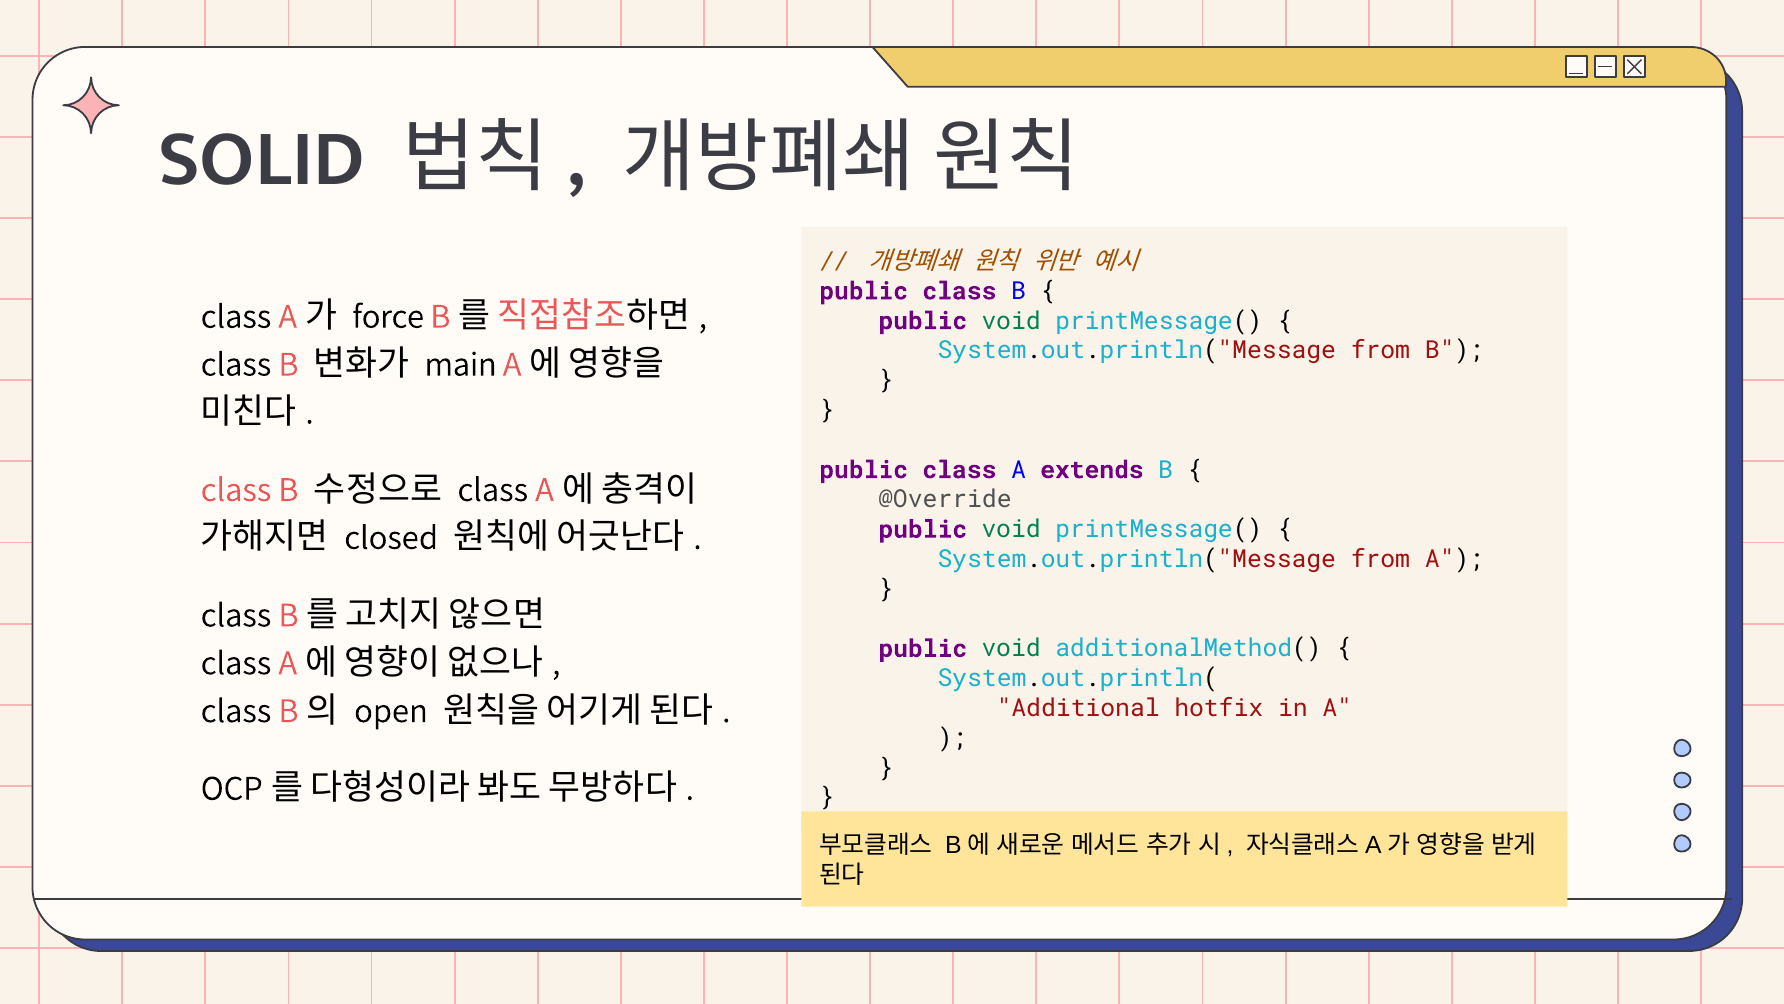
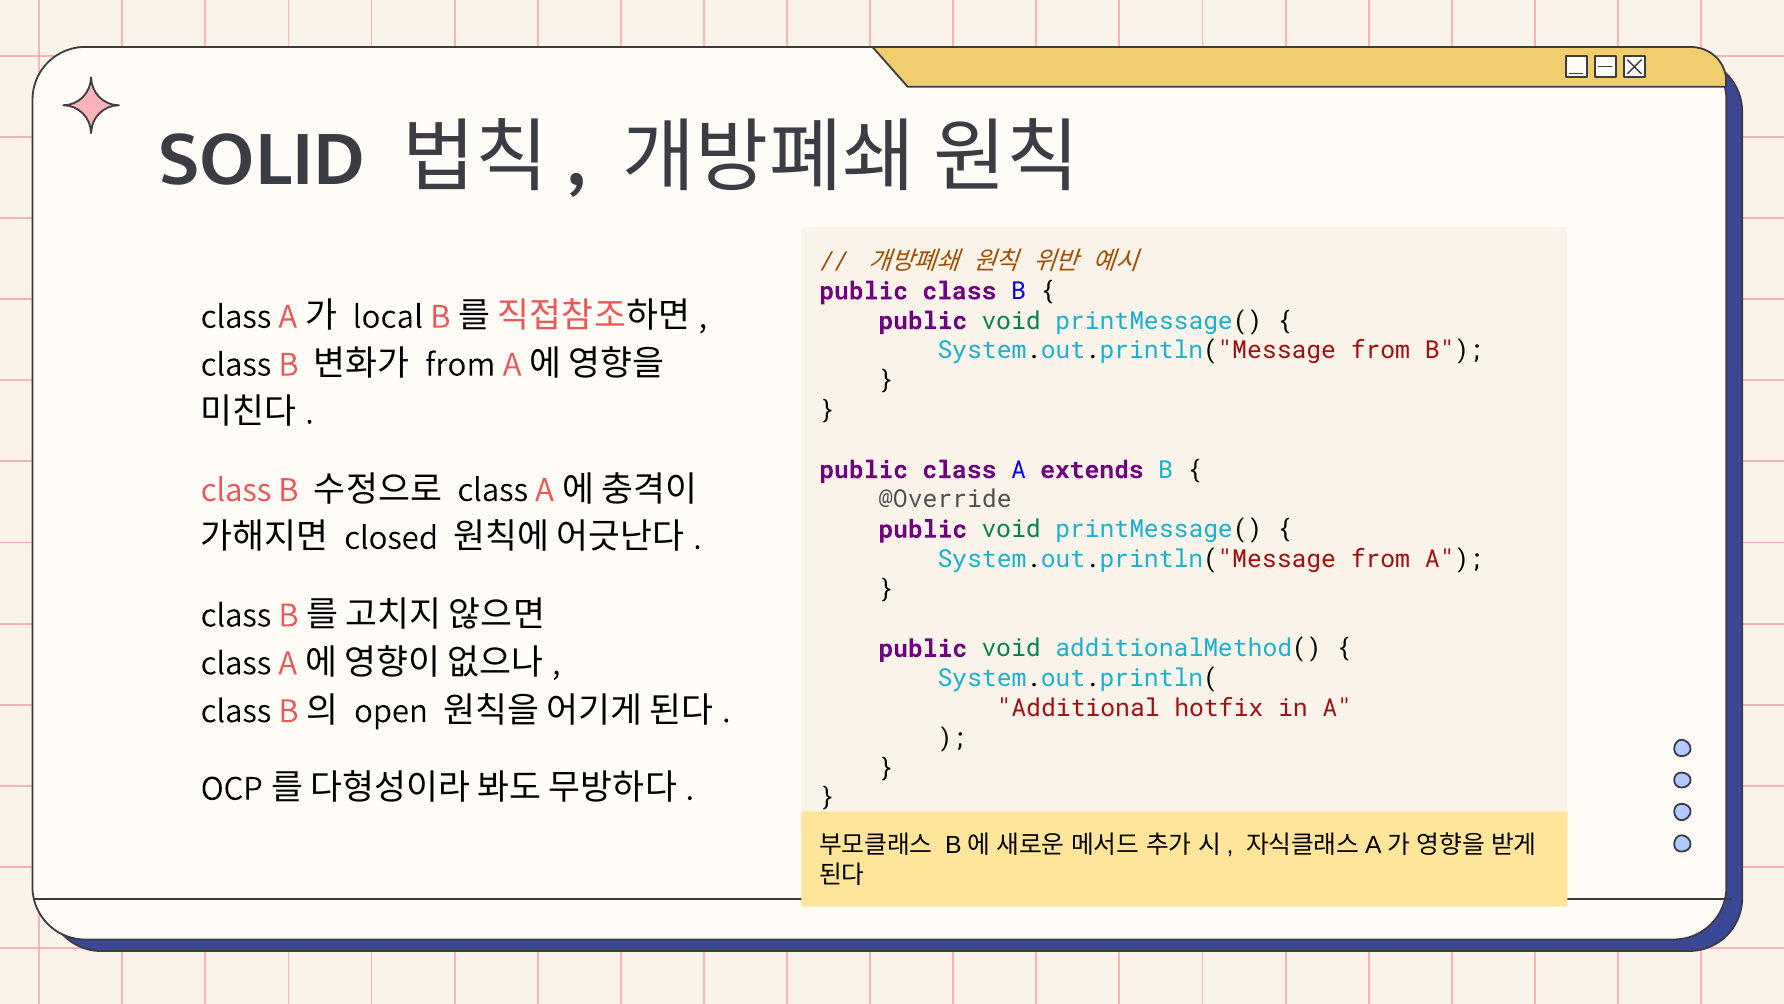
force: force -> local (388, 316)
main: main -> from (460, 364)
